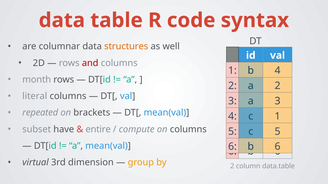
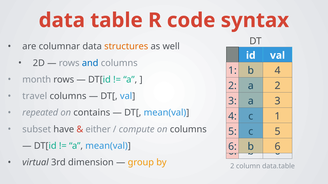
and colour: red -> blue (90, 63)
literal: literal -> travel (35, 96)
brackets: brackets -> contains (92, 113)
entire: entire -> either (98, 130)
